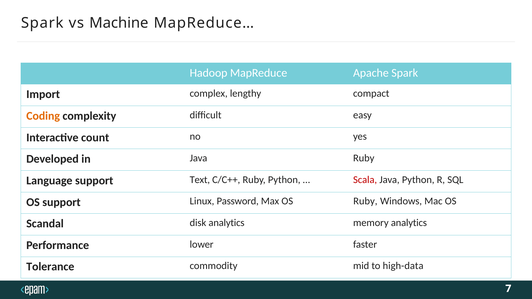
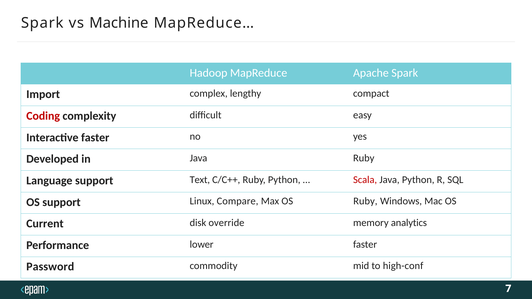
Coding colour: orange -> red (43, 116)
Interactive count: count -> faster (95, 138)
Password: Password -> Compare (238, 201)
Scandal: Scandal -> Current (45, 224)
disk analytics: analytics -> override (226, 223)
Tolerance: Tolerance -> Password (50, 267)
high-data: high-data -> high-conf (403, 266)
